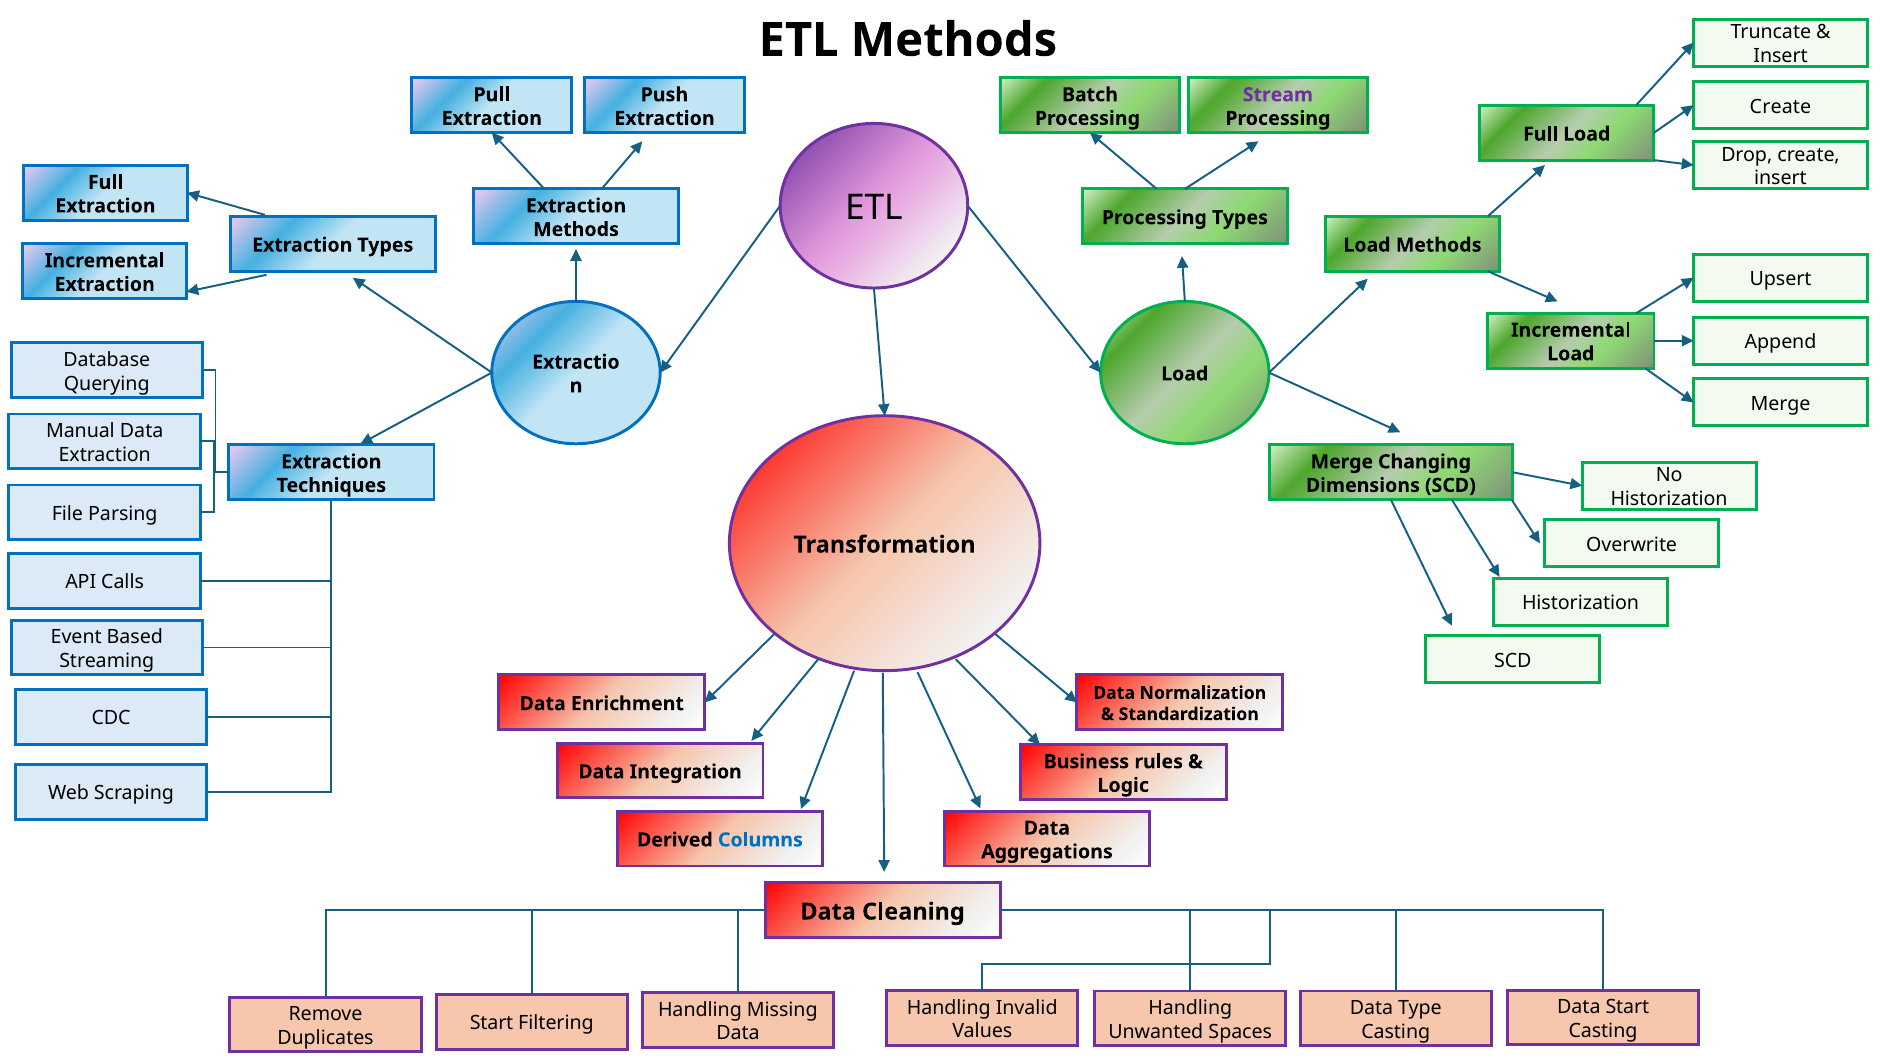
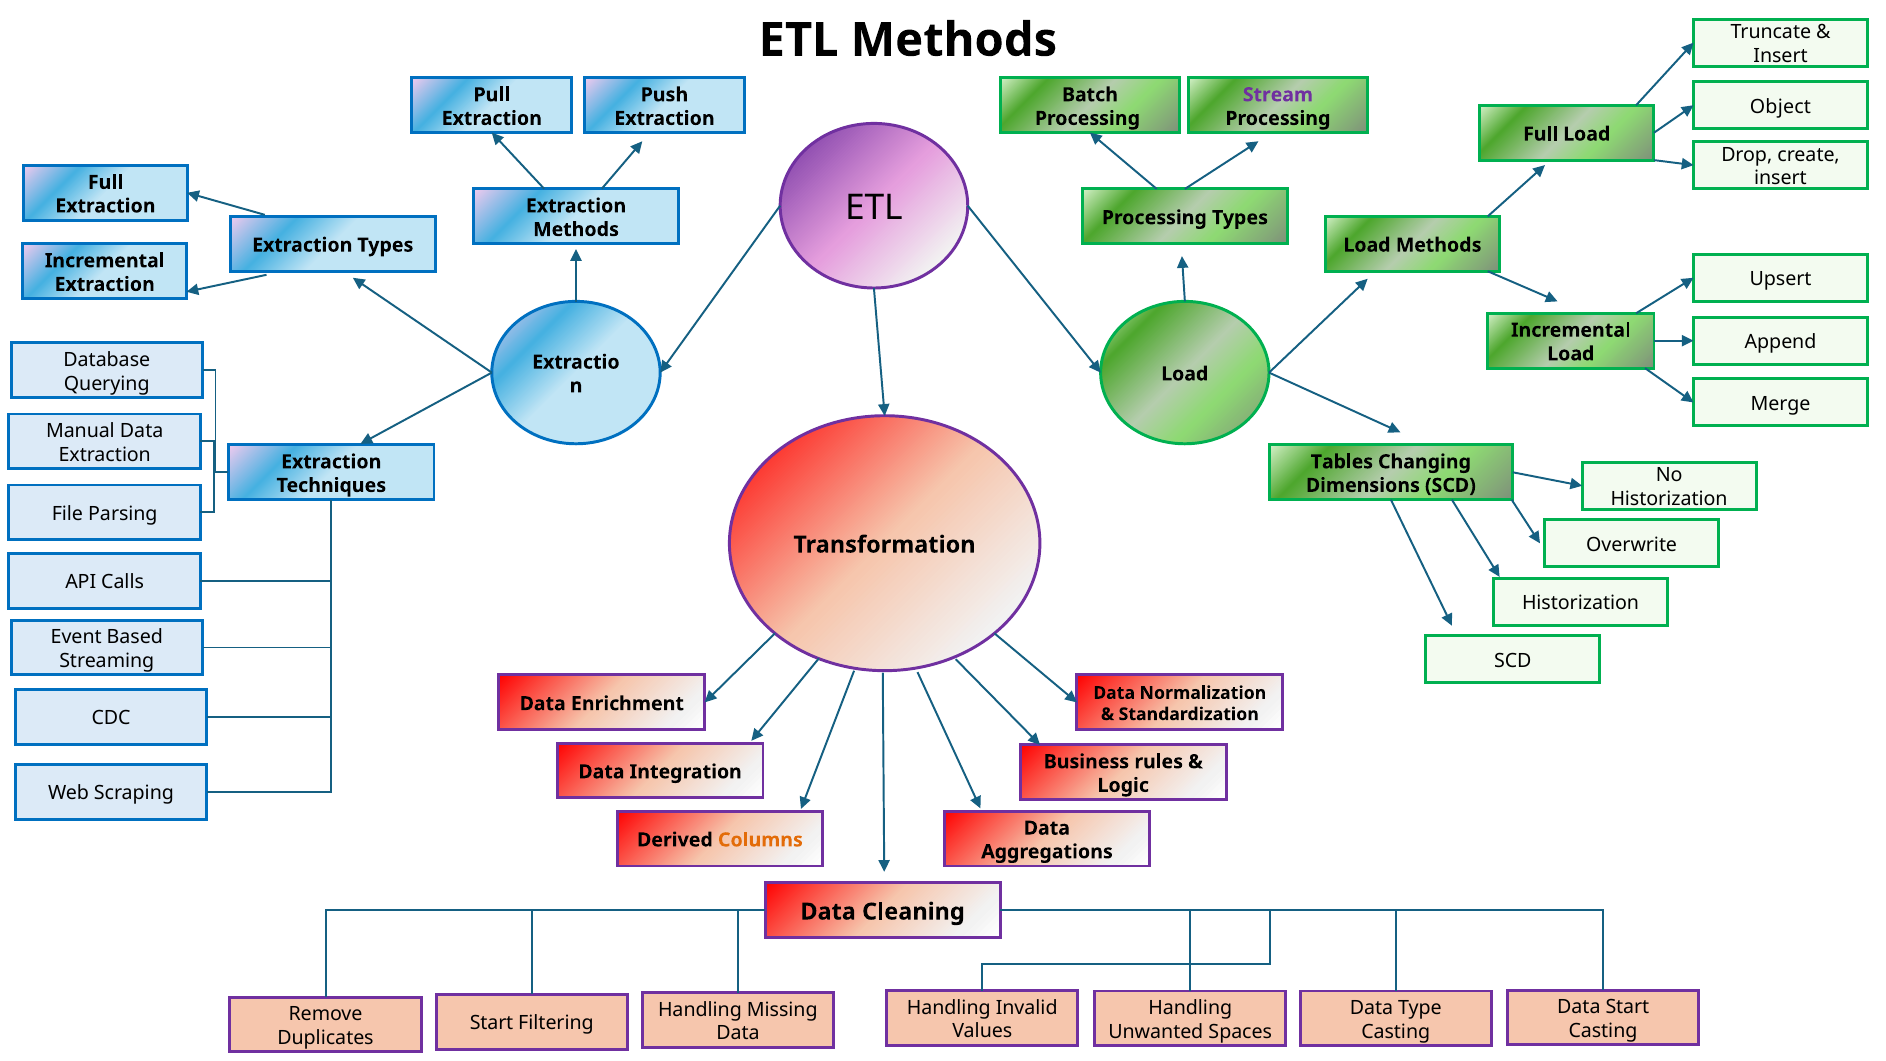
Create: Create -> Object (1780, 107)
Merge: Merge -> Tables (1342, 462)
Columns colour: blue -> orange (760, 840)
